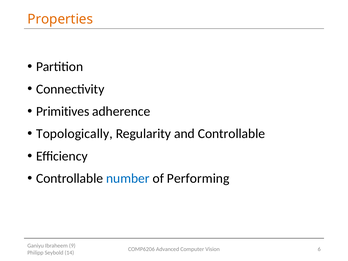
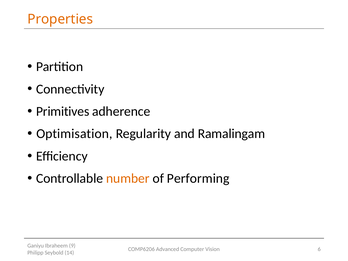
Topologically: Topologically -> Optimisation (74, 134)
and Controllable: Controllable -> Ramalingam (231, 134)
number colour: blue -> orange (128, 178)
